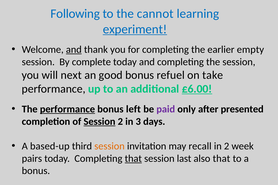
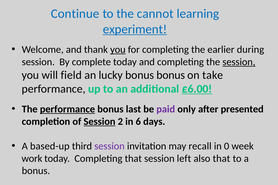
Following: Following -> Continue (75, 14)
and underline: present -> none (74, 50)
you underline: none -> present (118, 50)
empty: empty -> during (250, 50)
session underline: none -> present (239, 62)
next: next -> field (71, 75)
good: good -> lucky (111, 75)
bonus refuel: refuel -> bonus (171, 75)
left: left -> last (133, 109)
3: 3 -> 6 (138, 122)
session colour: orange -> purple (109, 146)
in 2: 2 -> 0 (227, 146)
pairs: pairs -> work (32, 159)
that underline: present -> none (133, 159)
last: last -> left (184, 159)
